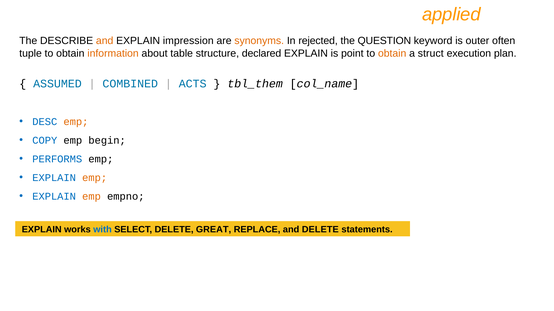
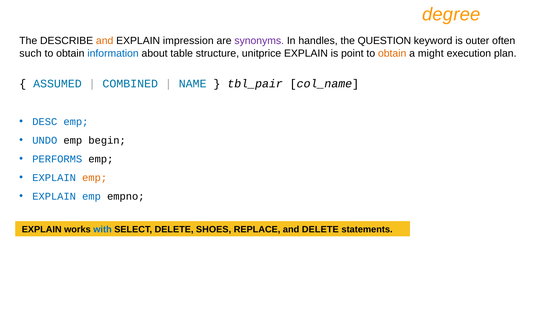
applied: applied -> degree (451, 14)
synonyms colour: orange -> purple (259, 41)
rejected: rejected -> handles (318, 41)
tuple: tuple -> such (30, 53)
information colour: orange -> blue (113, 53)
declared: declared -> unitprice (262, 53)
struct: struct -> might (431, 53)
ACTS: ACTS -> NAME (193, 84)
tbl_them: tbl_them -> tbl_pair (255, 84)
emp colour: orange -> blue (76, 122)
COPY: COPY -> UNDO (45, 141)
emp colour: orange -> blue (92, 197)
GREAT: GREAT -> SHOES (214, 230)
